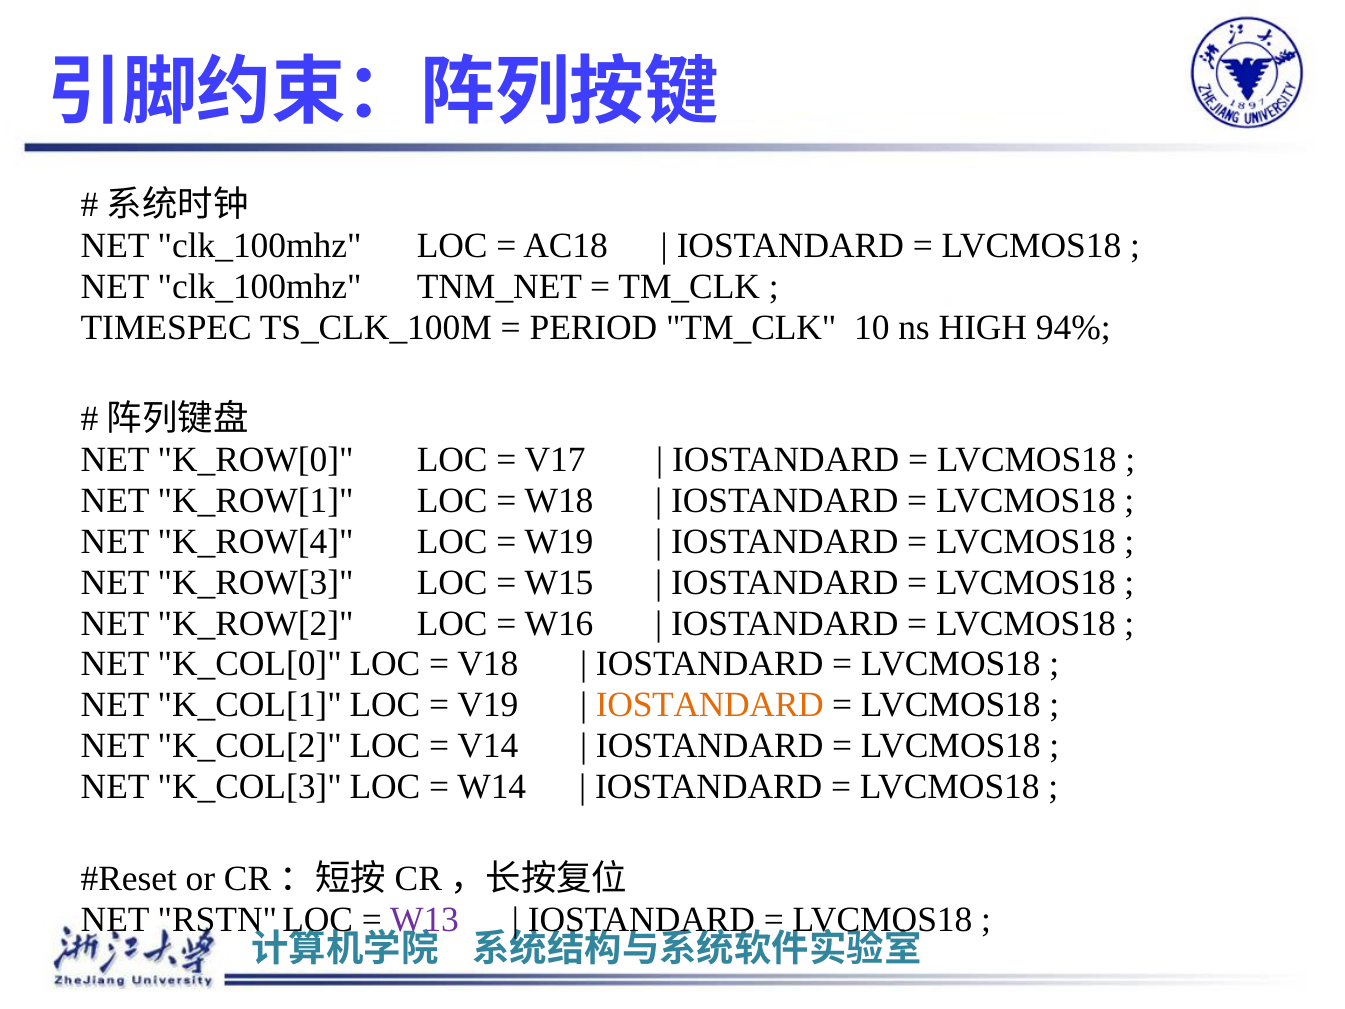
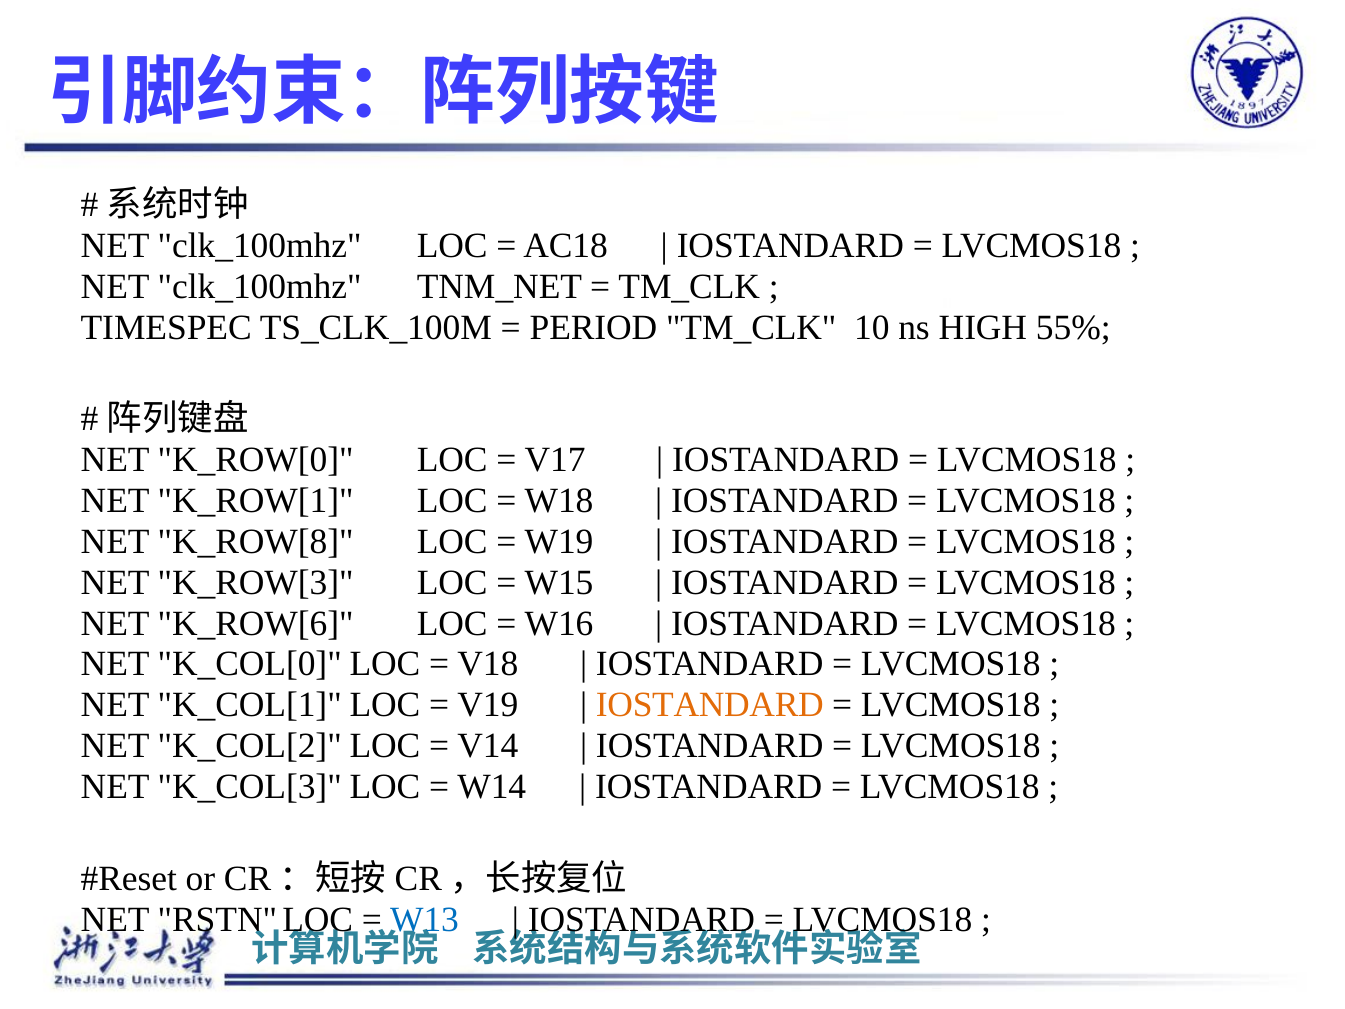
94%: 94% -> 55% (1073, 327)
K_ROW[4: K_ROW[4 -> K_ROW[8 (256, 542)
K_ROW[2: K_ROW[2 -> K_ROW[6 (256, 623)
W13 colour: purple -> blue (425, 919)
